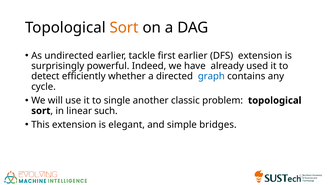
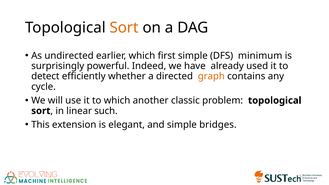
earlier tackle: tackle -> which (142, 56)
first earlier: earlier -> simple (193, 56)
DFS extension: extension -> minimum (260, 56)
graph colour: blue -> orange (211, 76)
to single: single -> which (117, 101)
